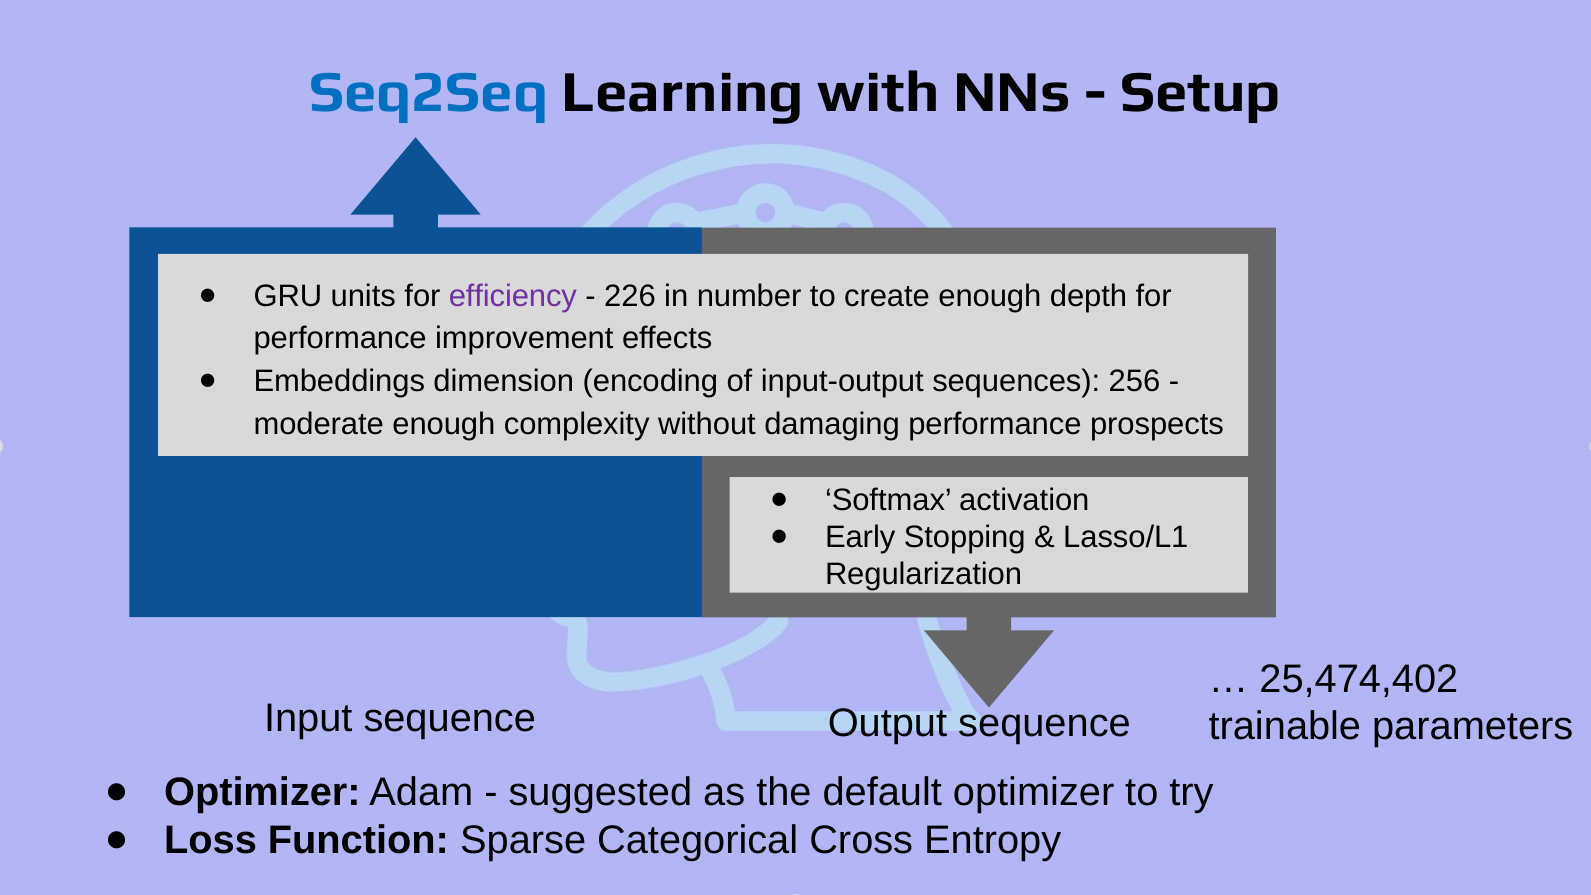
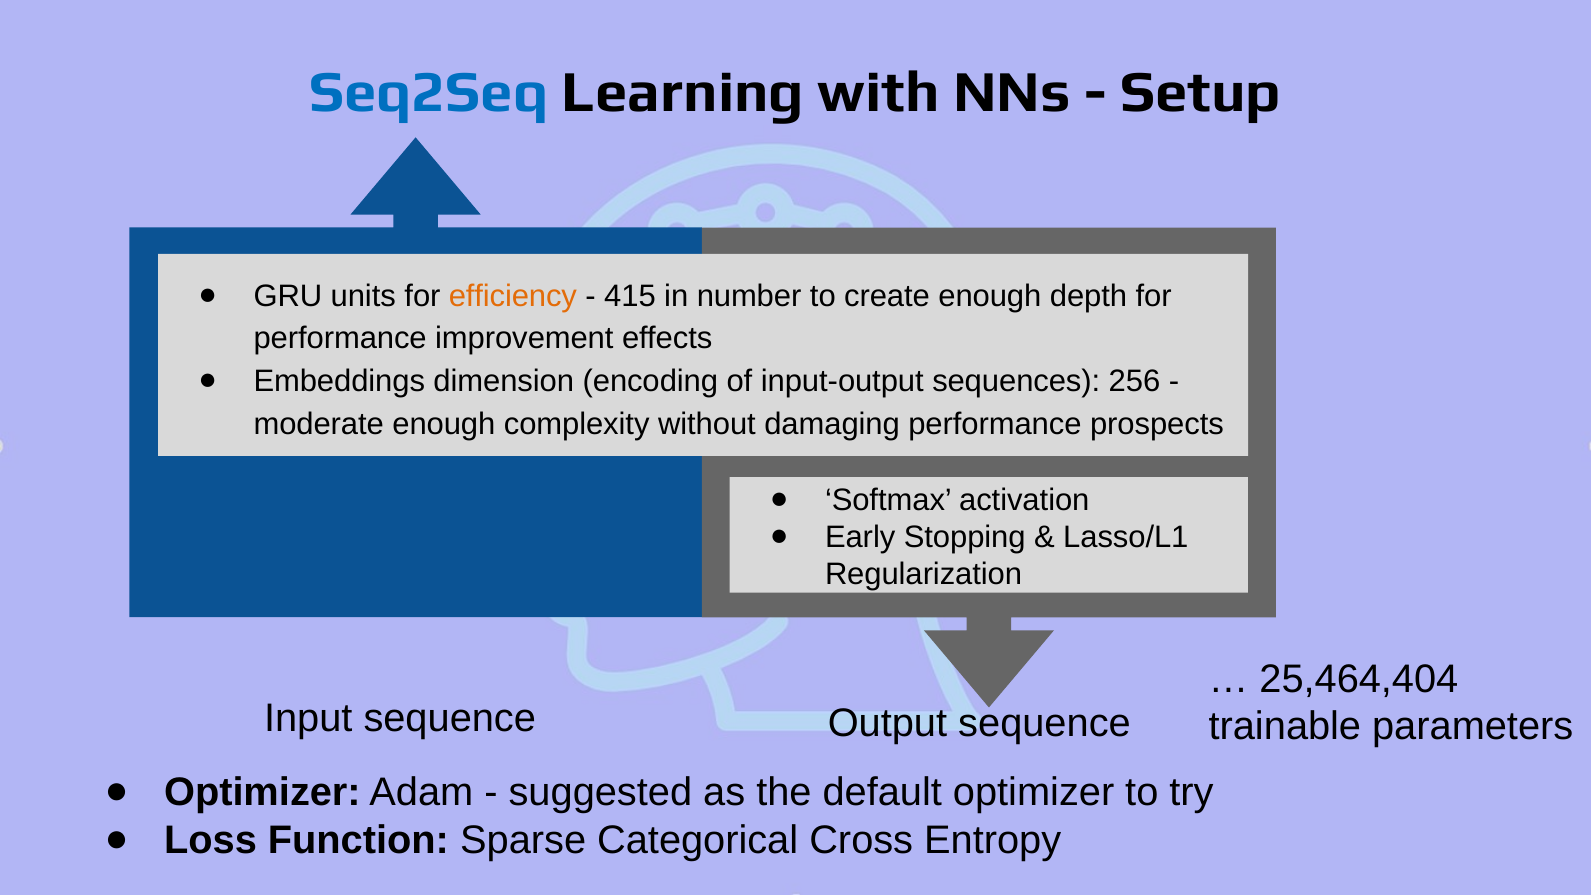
efficiency colour: purple -> orange (513, 296)
226: 226 -> 415 (630, 296)
25,474,402: 25,474,402 -> 25,464,404 (1359, 679)
